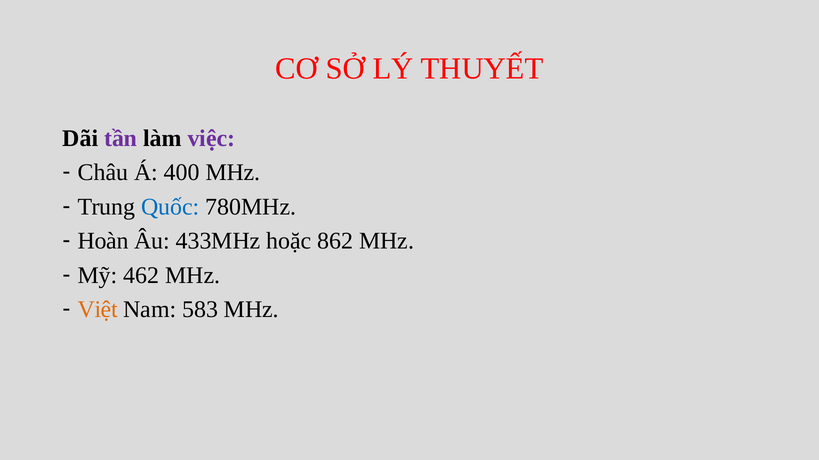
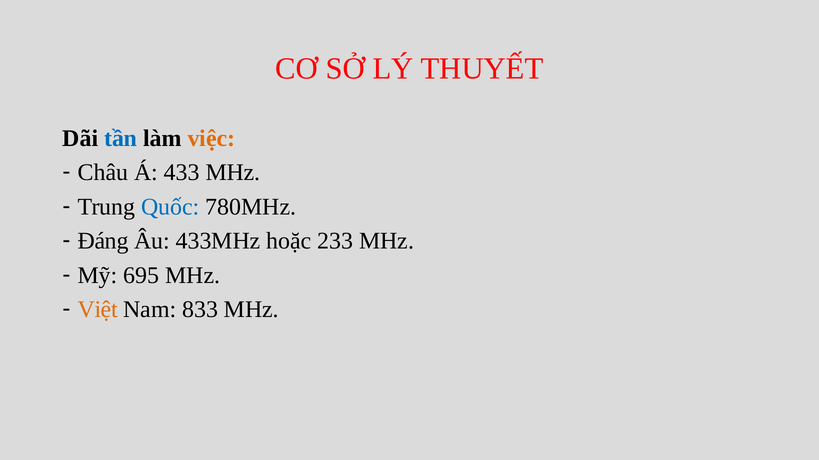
tần colour: purple -> blue (121, 138)
việc colour: purple -> orange (211, 138)
400: 400 -> 433 (182, 173)
Hoàn: Hoàn -> Đáng (103, 241)
862: 862 -> 233 (335, 241)
462: 462 -> 695 (141, 276)
583: 583 -> 833 (200, 310)
